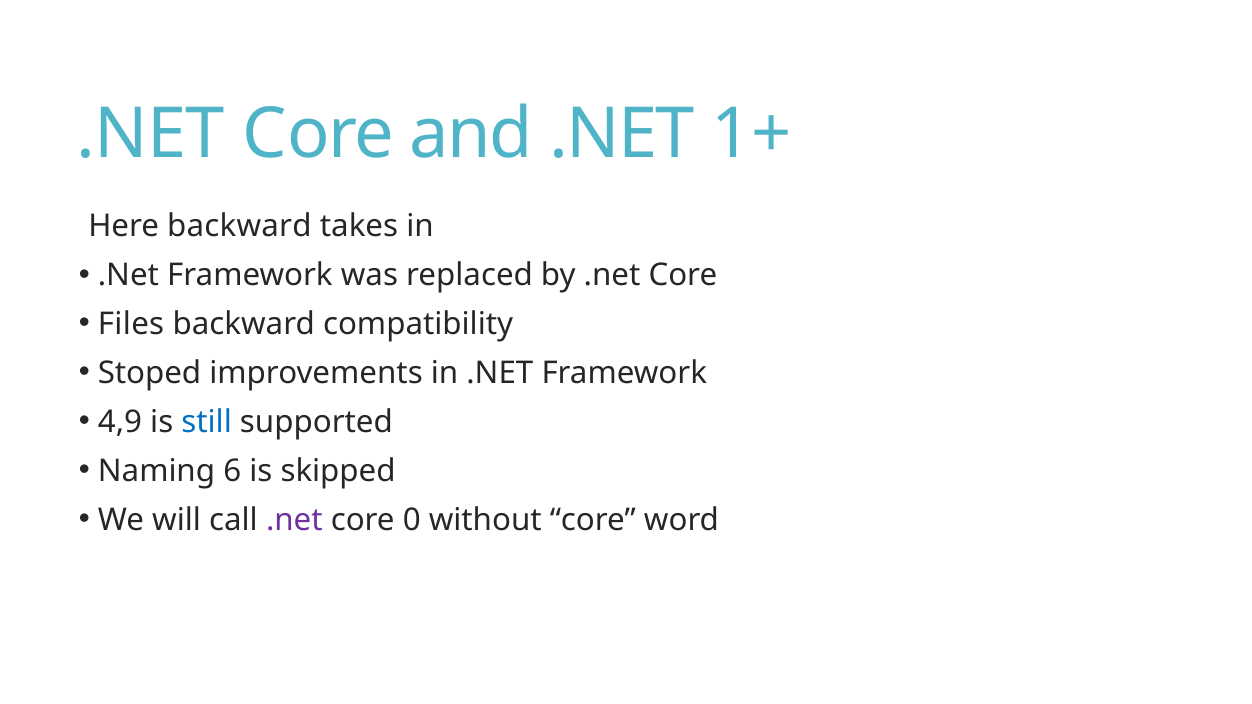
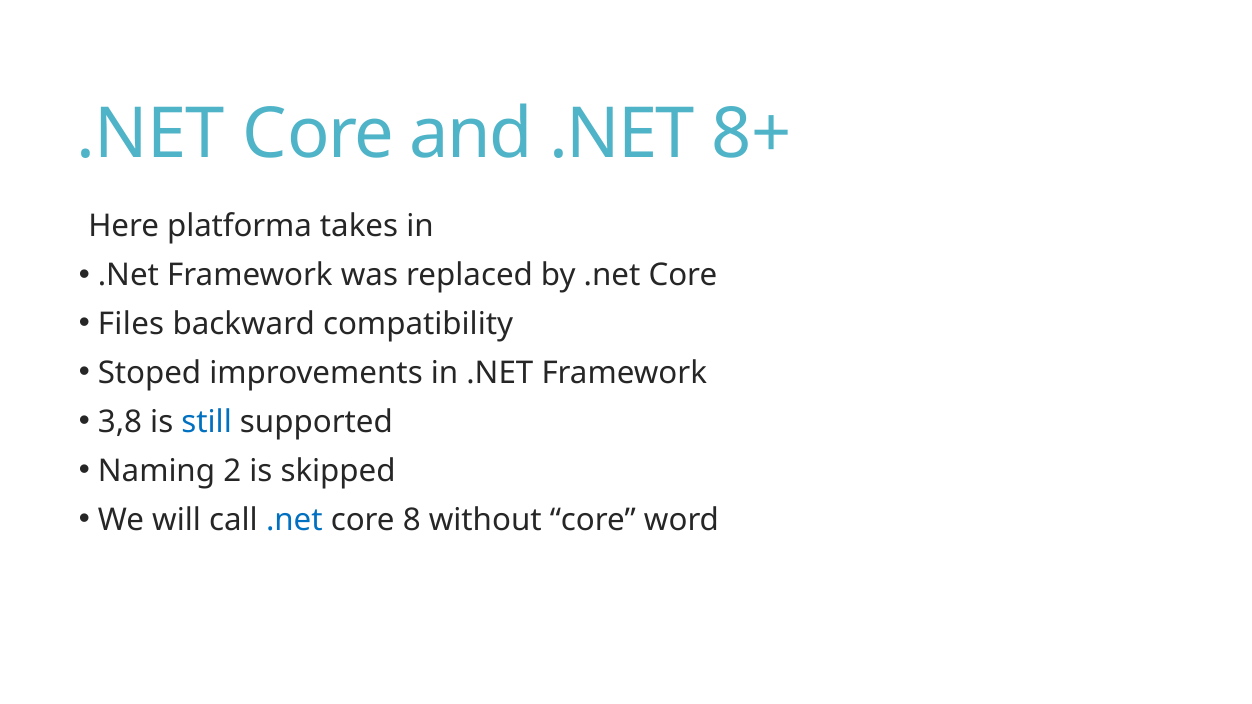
1+: 1+ -> 8+ (752, 135)
Here backward: backward -> platforma (240, 226)
4,9: 4,9 -> 3,8 (120, 422)
6: 6 -> 2 (232, 471)
.net colour: purple -> blue (294, 520)
0: 0 -> 8 (412, 520)
